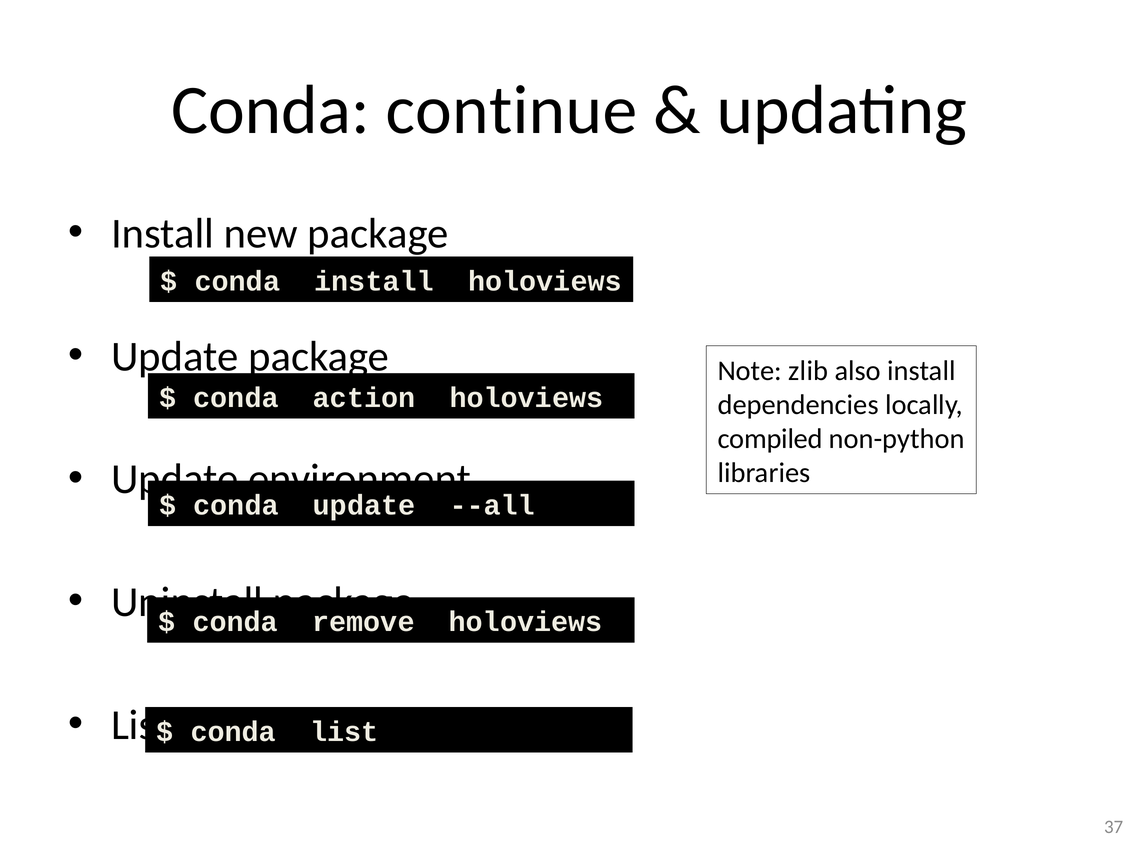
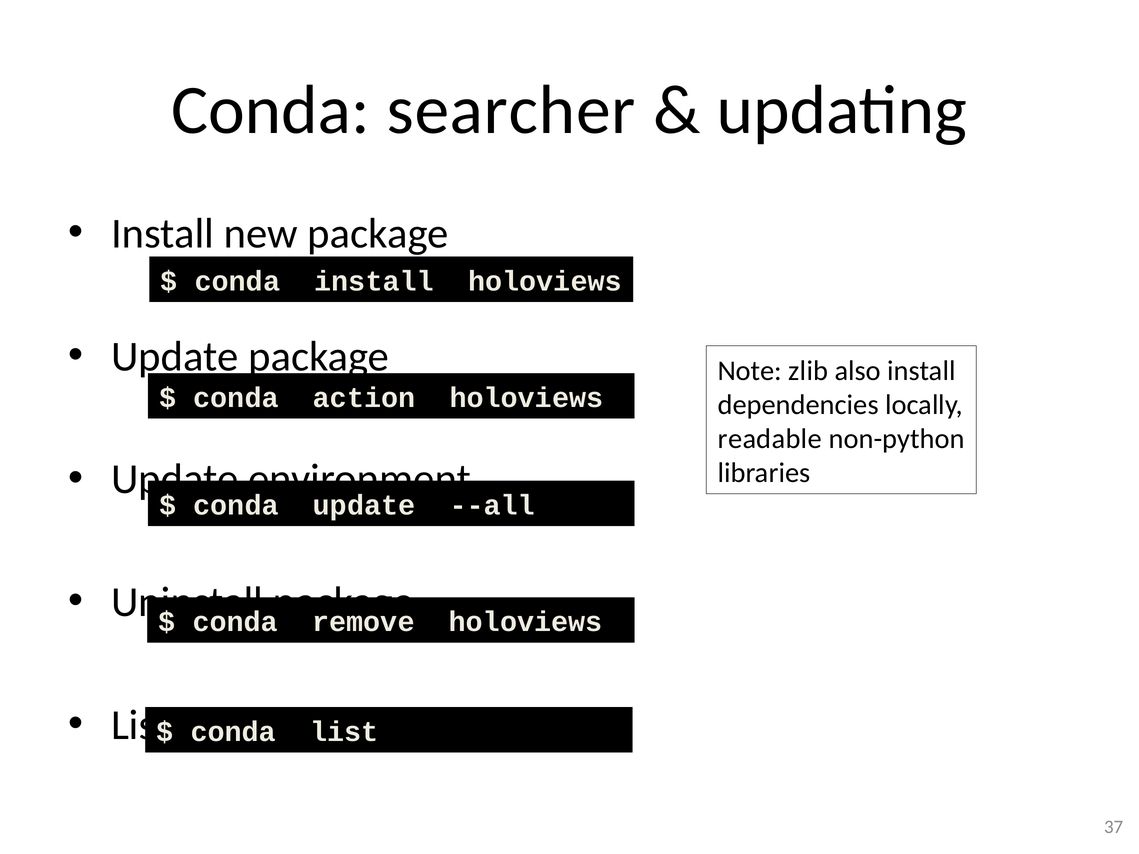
continue: continue -> searcher (511, 110)
compiled: compiled -> readable (770, 439)
